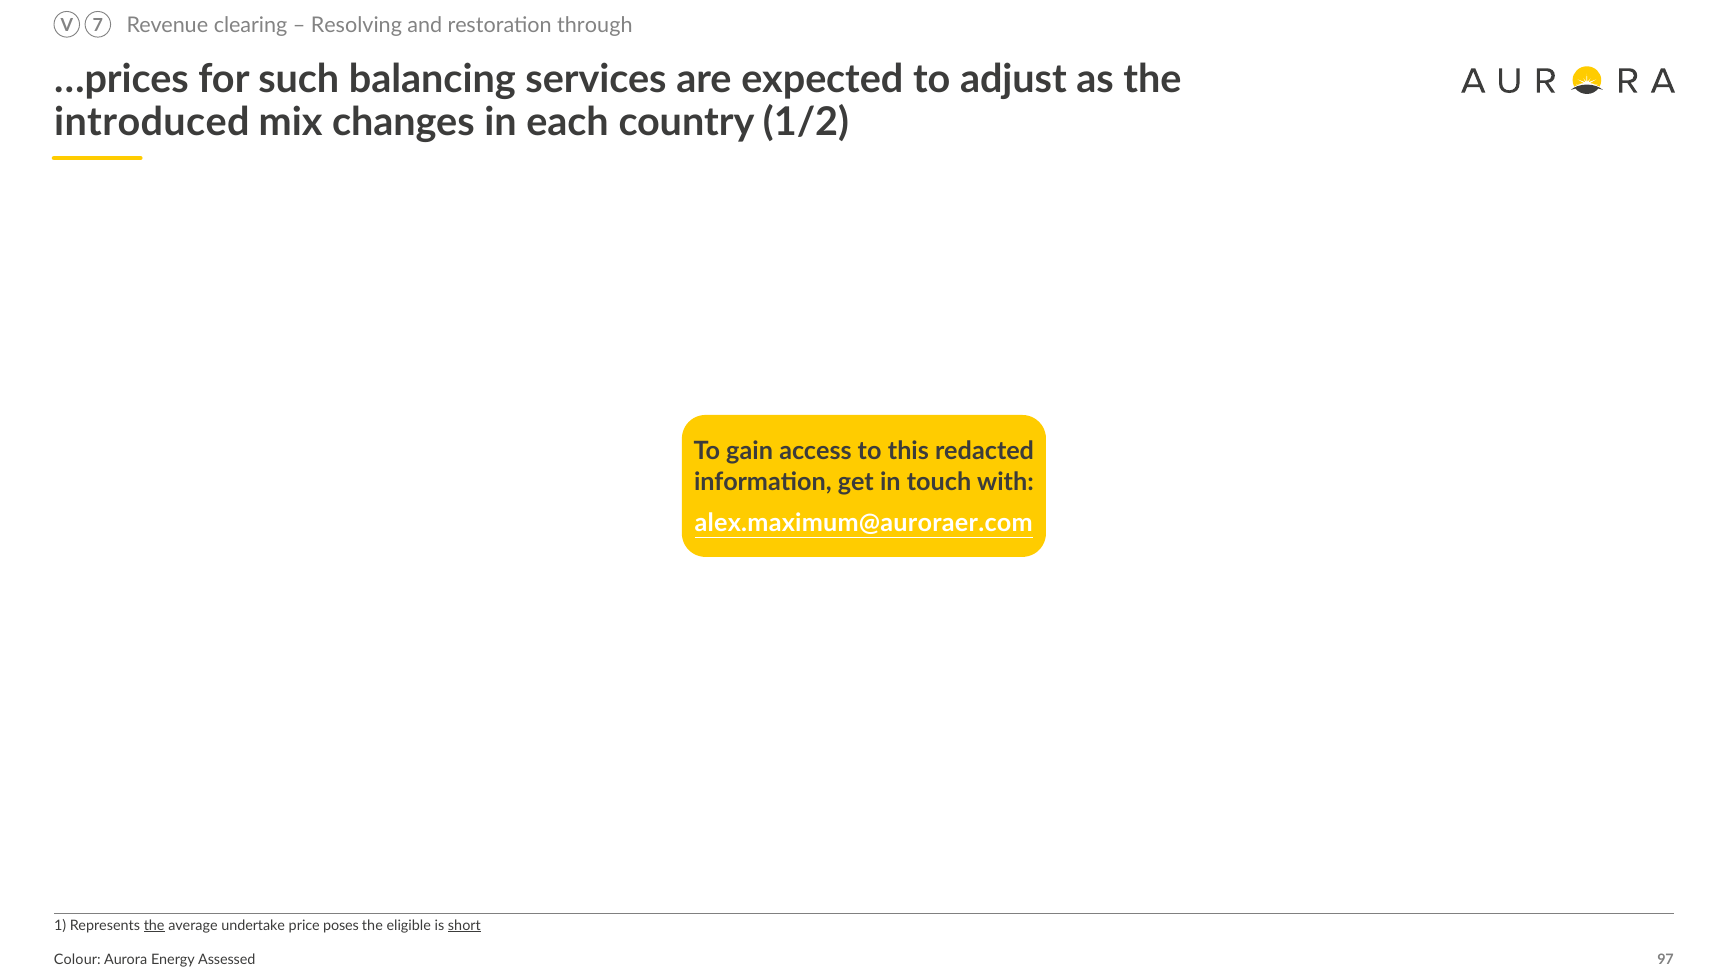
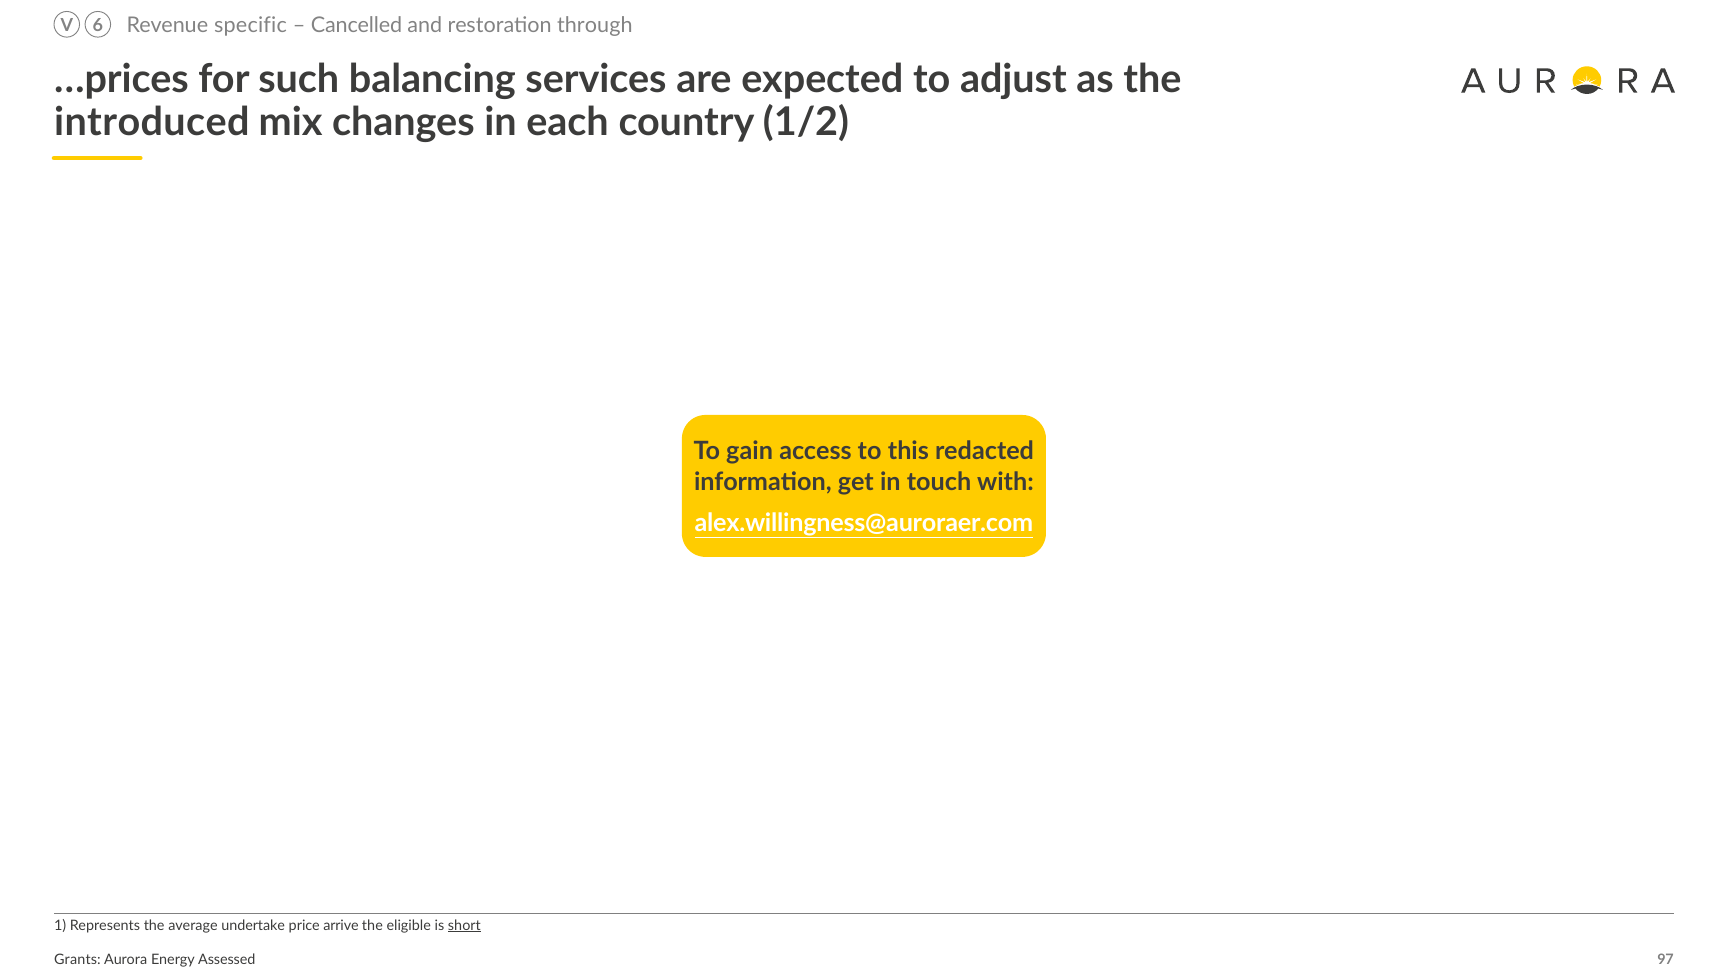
clearing: clearing -> specific (250, 26)
Resolving: Resolving -> Cancelled (356, 26)
7: 7 -> 6 (98, 25)
alex.maximum@auroraer.com: alex.maximum@auroraer.com -> alex.willingness@auroraer.com (864, 523)
the underline: present -> none (154, 925)
poses: poses -> arrive (341, 925)
Colour: Colour -> Grants (77, 960)
